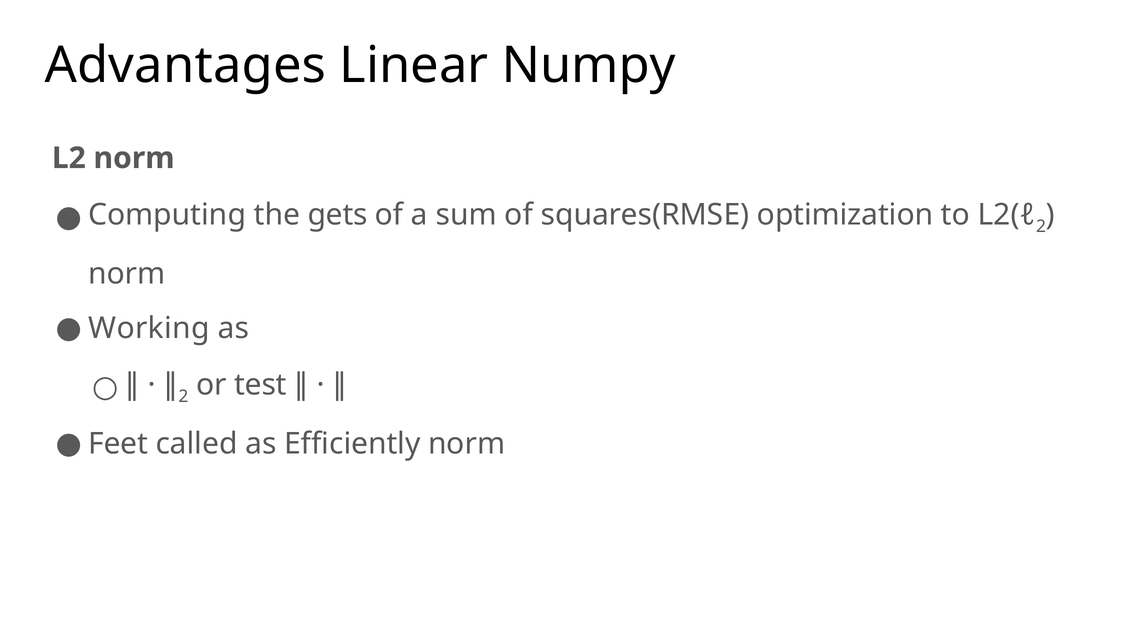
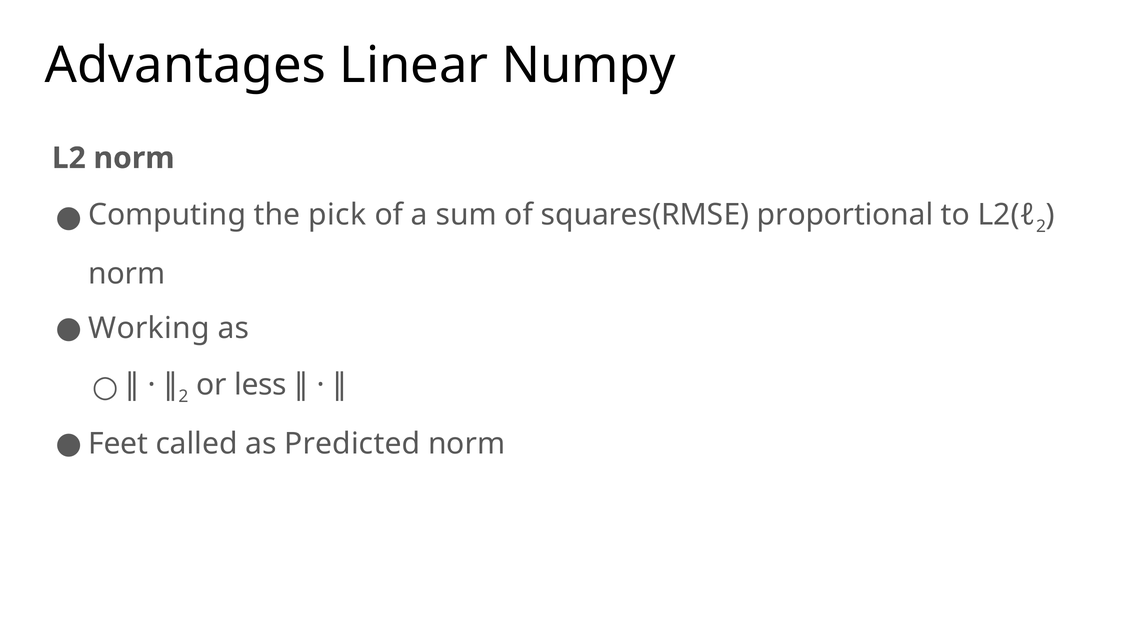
gets: gets -> pick (337, 215)
optimization: optimization -> proportional (845, 215)
test: test -> less (260, 385)
Efficiently: Efficiently -> Predicted (352, 444)
